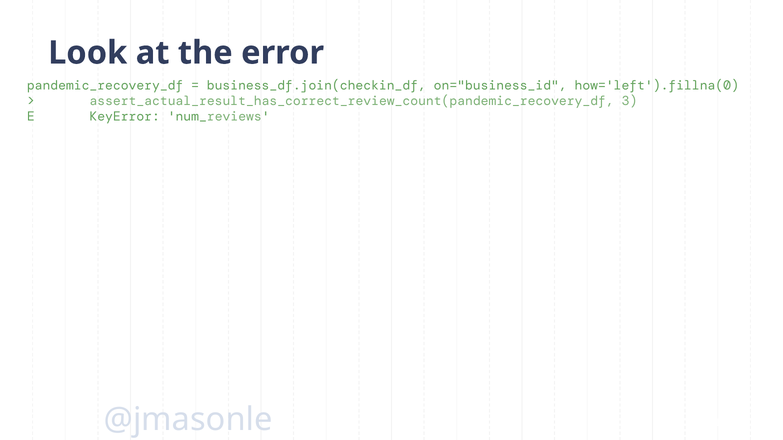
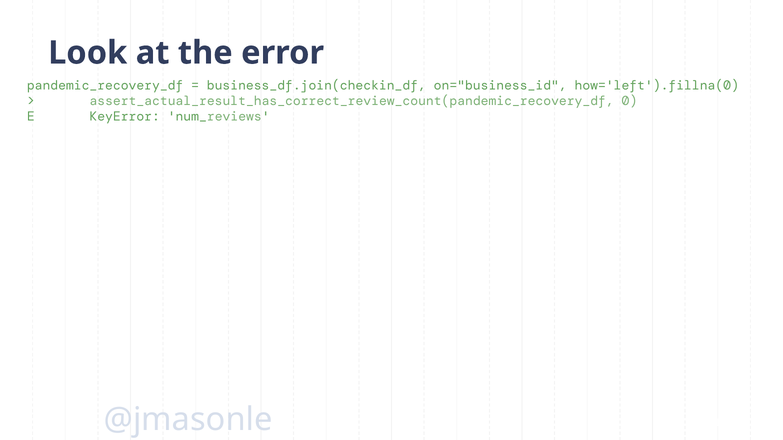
3: 3 -> 0 (629, 101)
